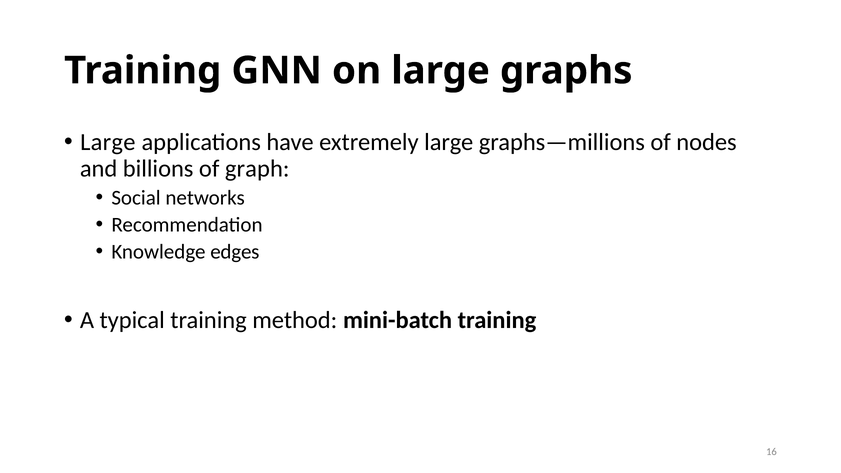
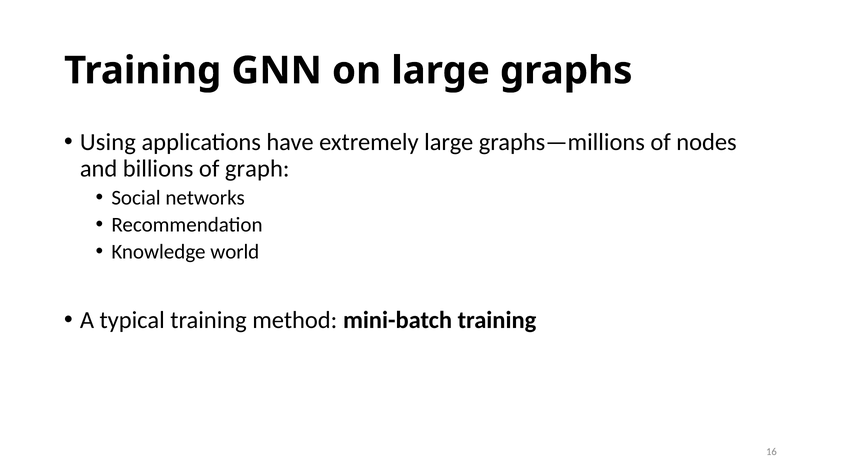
Large: Large -> Using (108, 142)
edges: edges -> world (235, 252)
